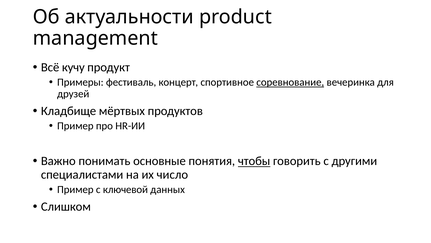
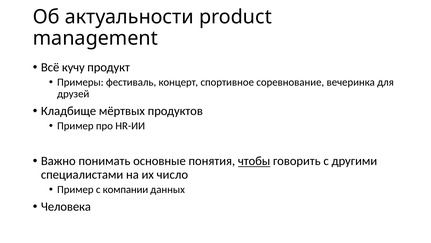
соревнование underline: present -> none (290, 82)
ключевой: ключевой -> компании (125, 189)
Слишком: Слишком -> Человека (66, 206)
